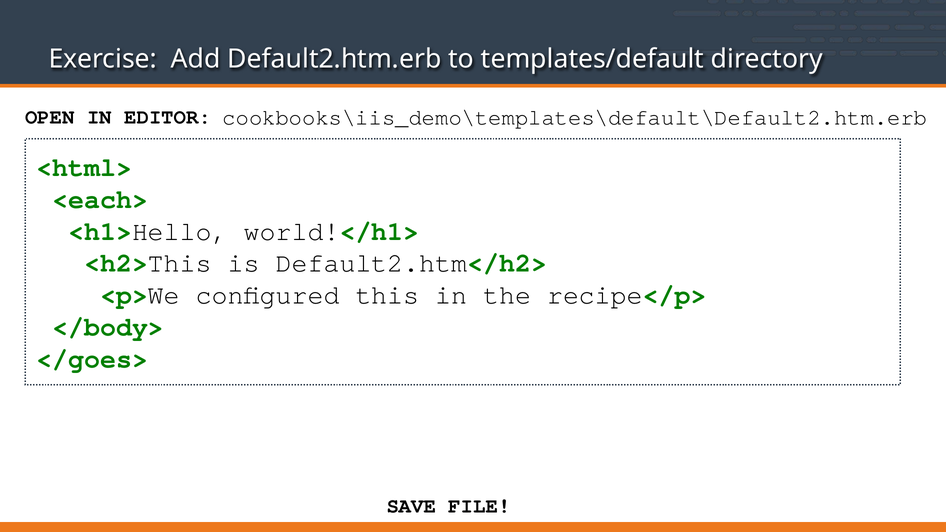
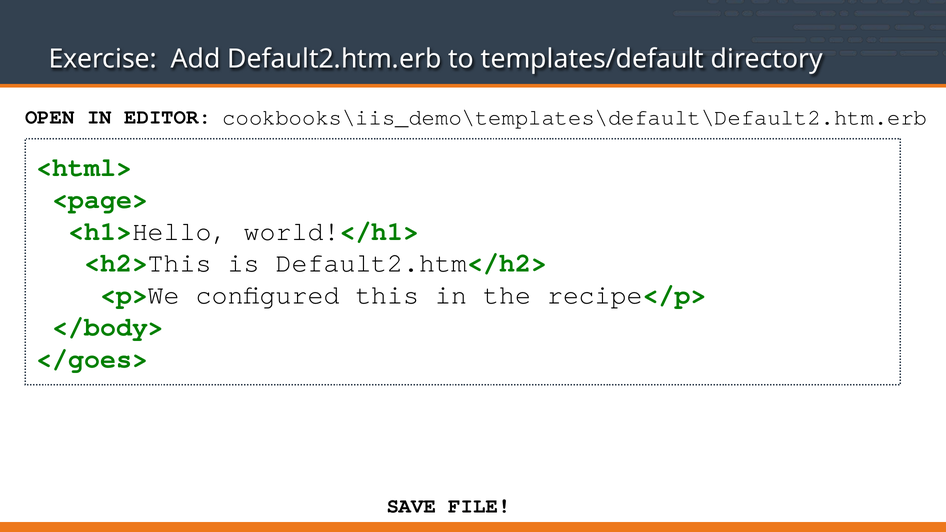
<each>: <each> -> <page> (100, 199)
